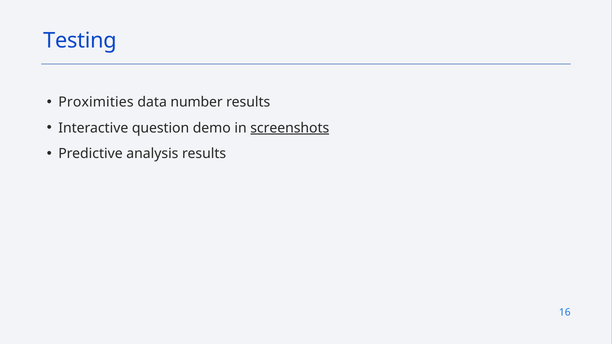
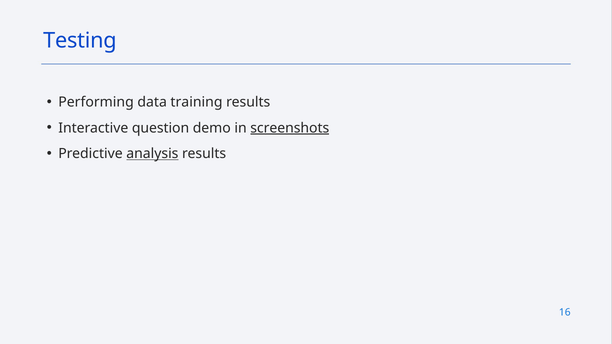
Proximities: Proximities -> Performing (96, 102)
number: number -> training (197, 102)
analysis underline: none -> present (152, 154)
